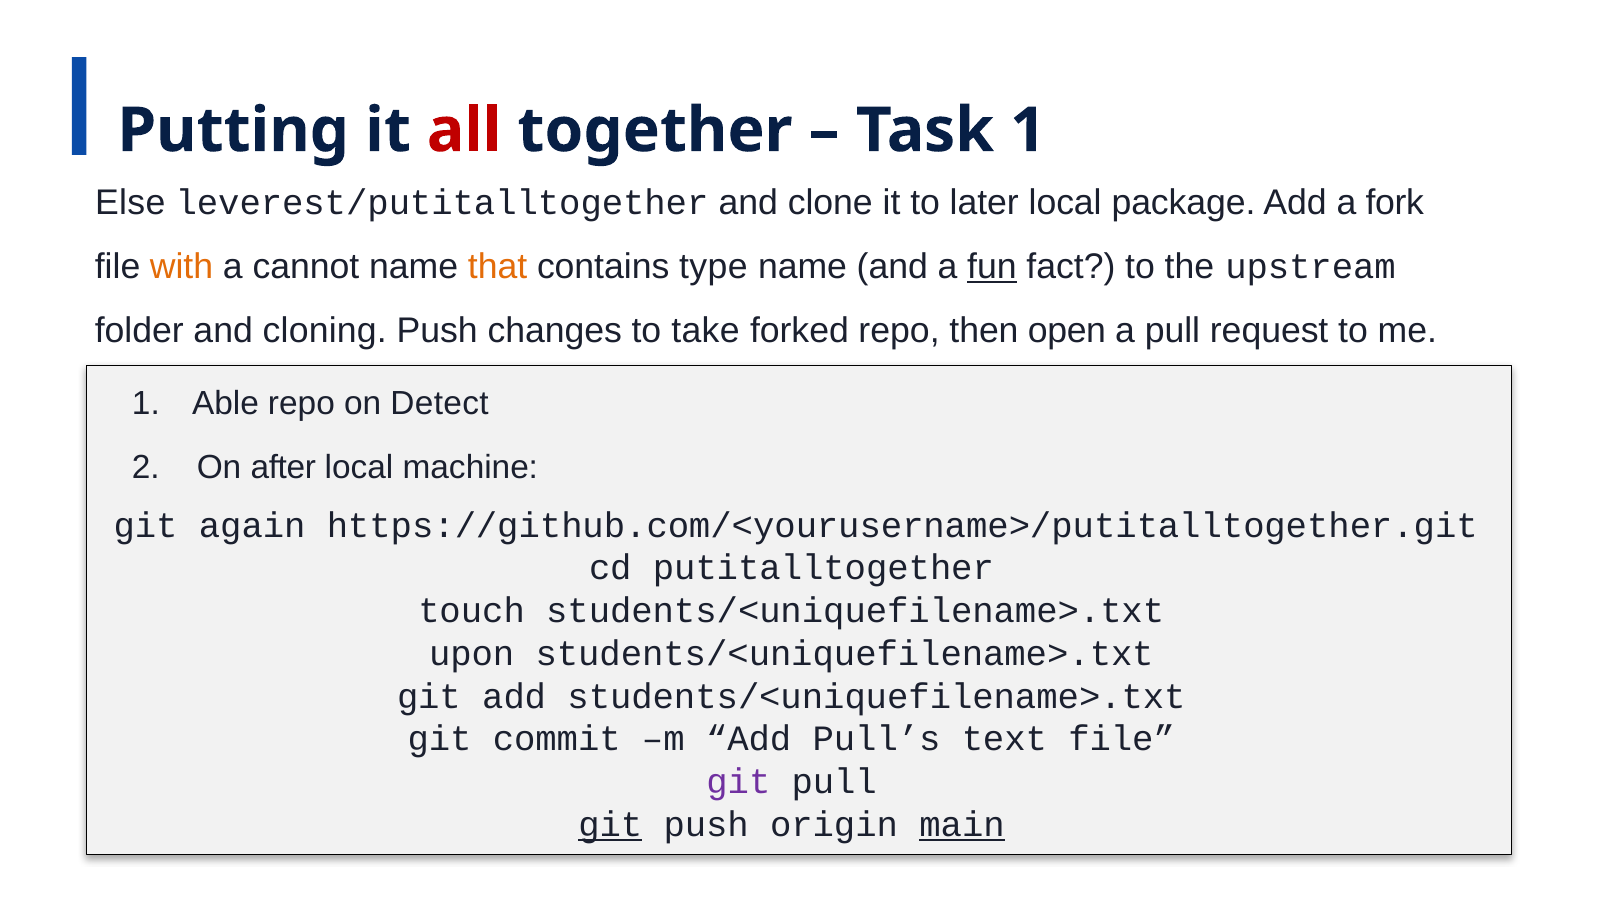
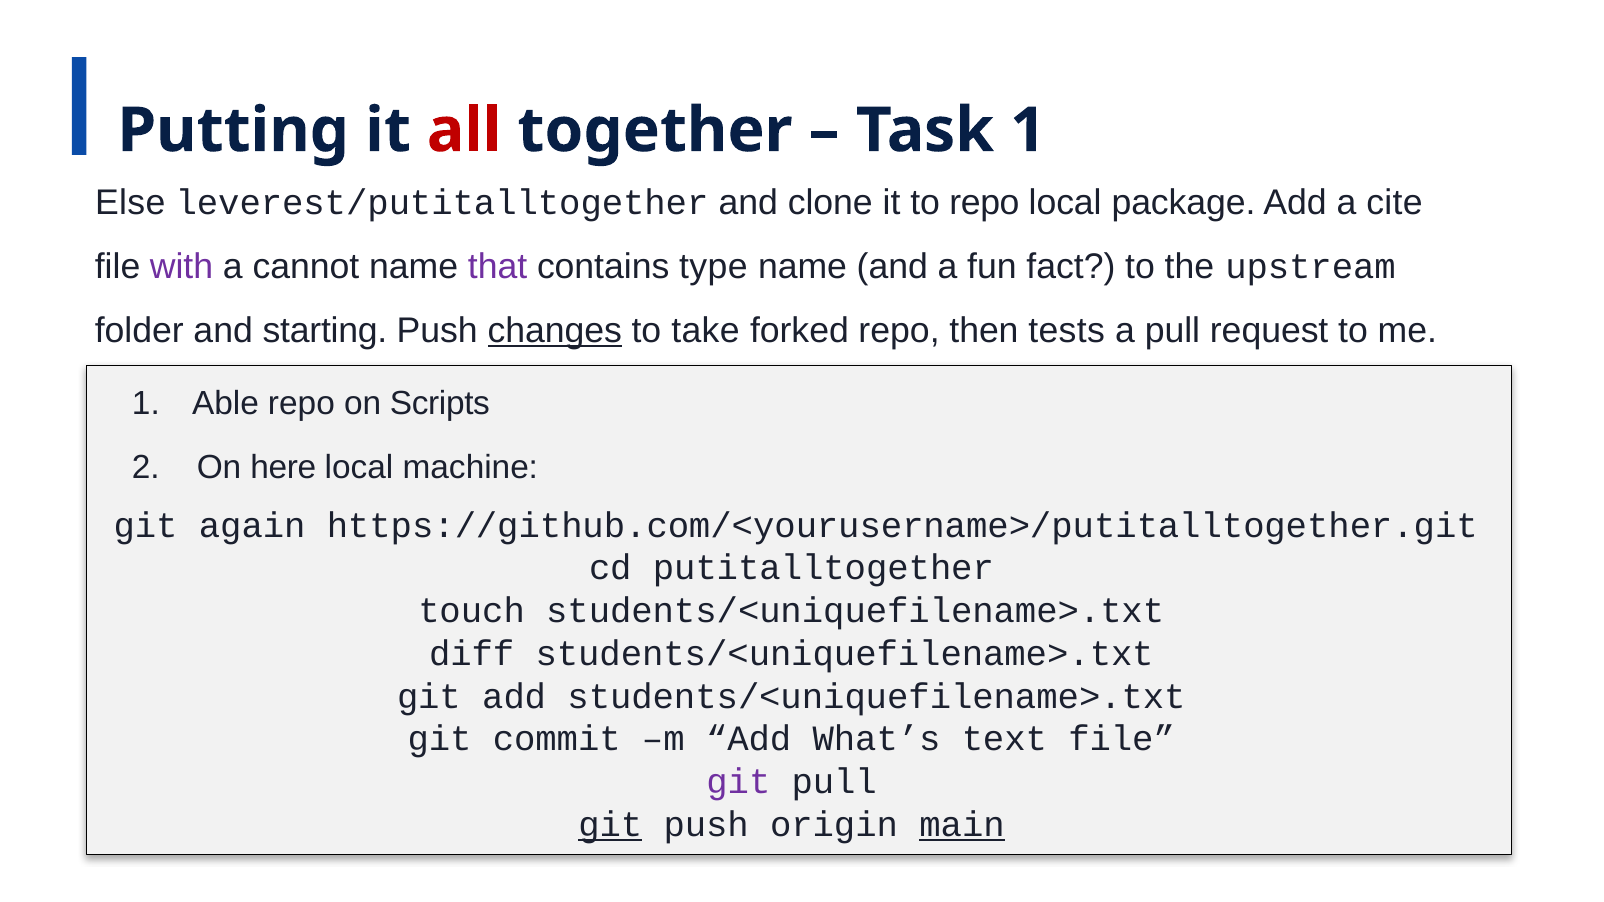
to later: later -> repo (984, 203)
fork: fork -> cite (1394, 203)
with colour: orange -> purple (182, 267)
that colour: orange -> purple (498, 267)
fun underline: present -> none (992, 267)
cloning: cloning -> starting (325, 331)
changes underline: none -> present (555, 331)
open: open -> tests (1067, 331)
Detect: Detect -> Scripts (440, 403)
after: after -> here (283, 467)
upon: upon -> diff (472, 654)
Pull’s: Pull’s -> What’s (877, 739)
